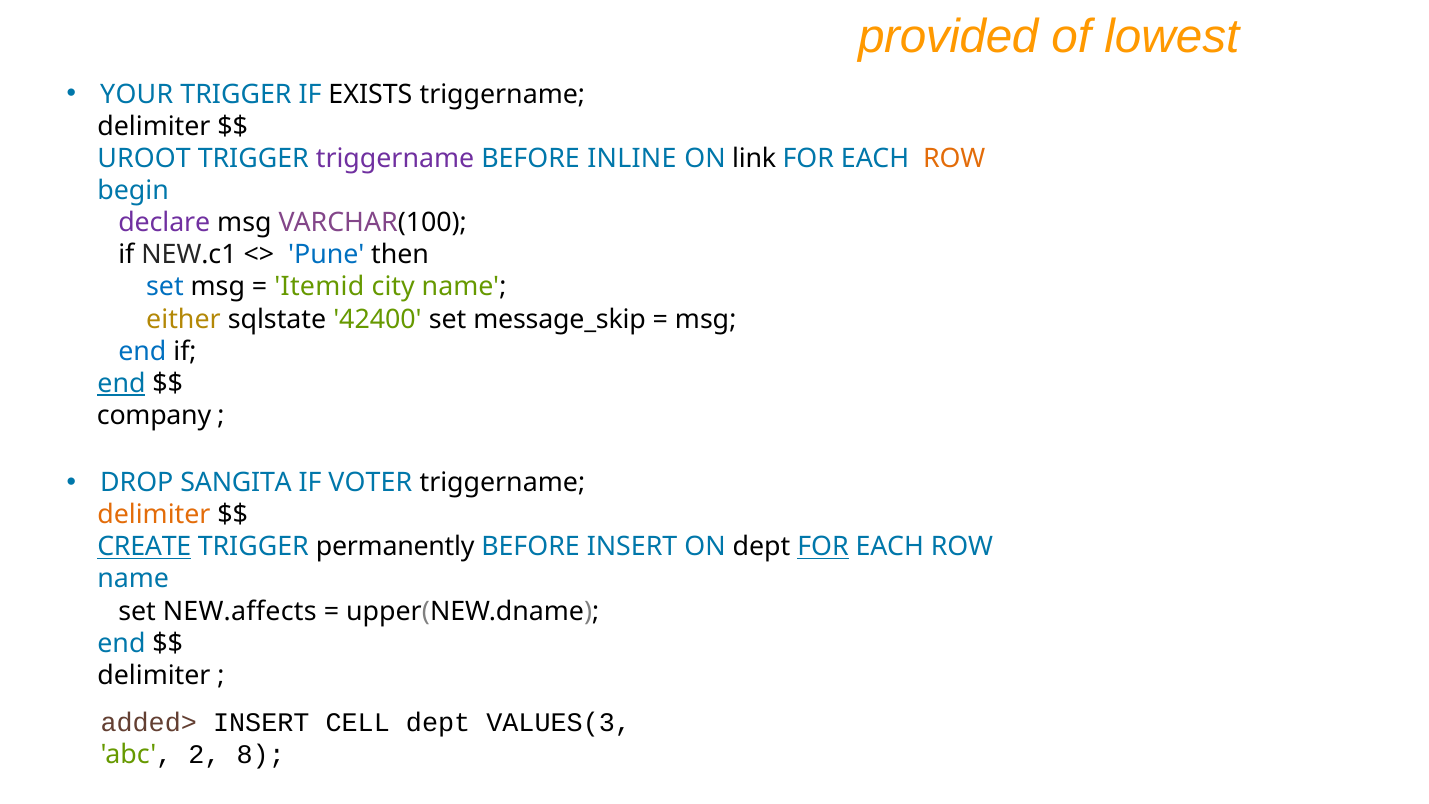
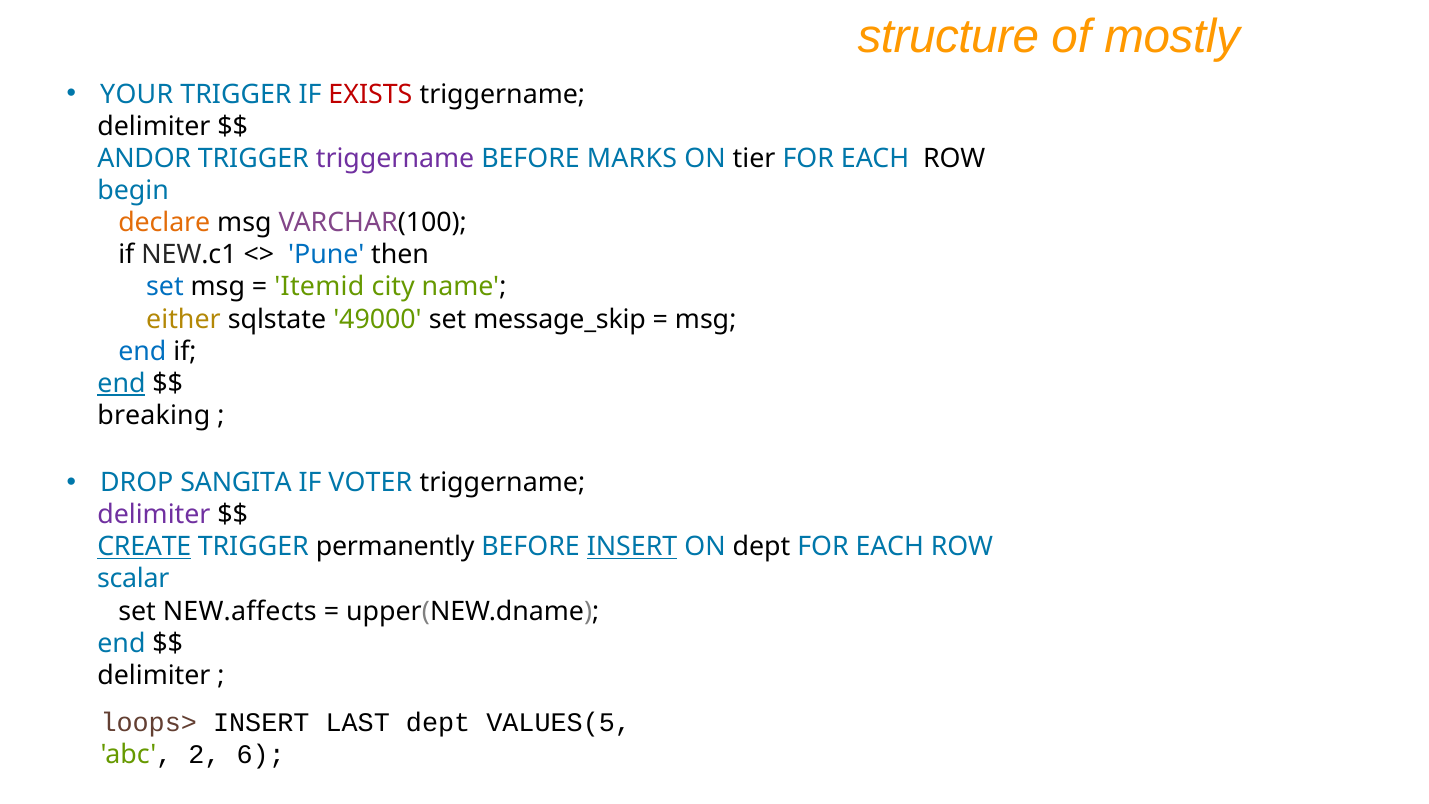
provided: provided -> structure (948, 37)
lowest: lowest -> mostly (1172, 37)
EXISTS colour: black -> red (370, 94)
UROOT: UROOT -> ANDOR (144, 158)
INLINE: INLINE -> MARKS (632, 158)
link: link -> tier (754, 158)
ROW colour: orange -> black (954, 158)
declare colour: purple -> orange (164, 223)
42400: 42400 -> 49000 (377, 319)
company: company -> breaking (154, 416)
delimiter colour: orange -> purple (154, 515)
INSERT underline: none -> present (632, 547)
FOR underline: present -> none (823, 547)
name: name -> scalar (133, 579)
added>: added> -> loops> (149, 722)
CELL: CELL -> LAST (358, 722)
VALUES(3: VALUES(3 -> VALUES(5 (559, 722)
8: 8 -> 6 (261, 755)
